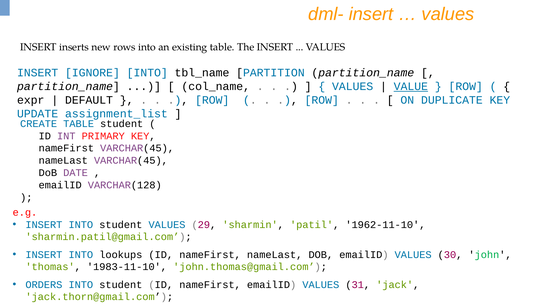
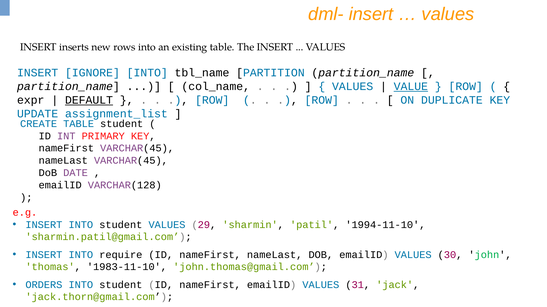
DEFAULT underline: none -> present (89, 100)
1962-11-10: 1962-11-10 -> 1994-11-10 (385, 225)
lookups: lookups -> require (121, 255)
